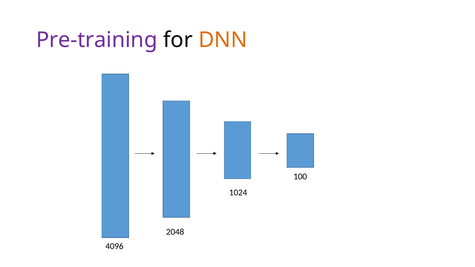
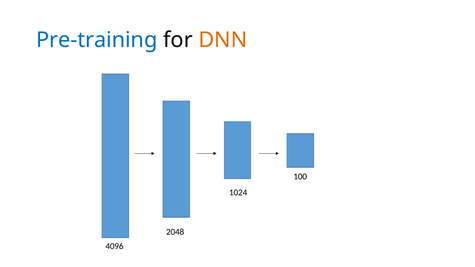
Pre-training colour: purple -> blue (97, 40)
